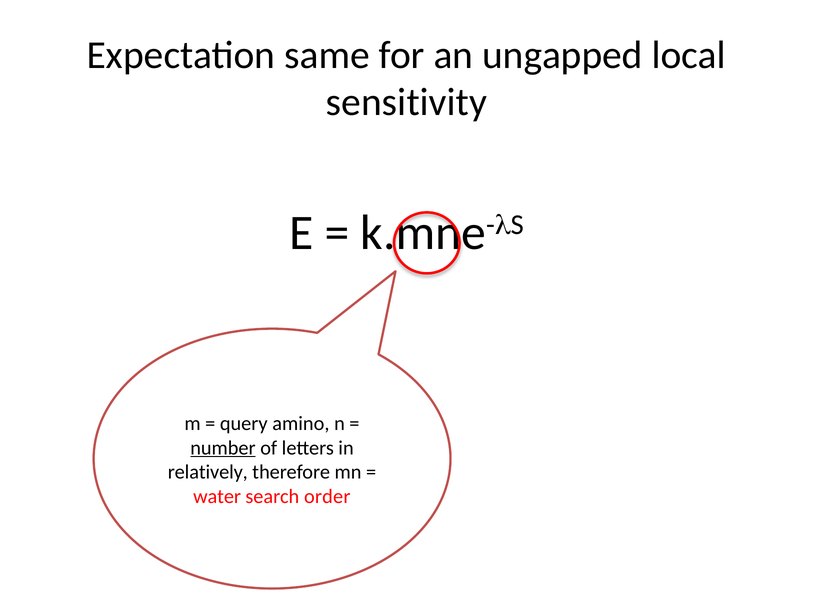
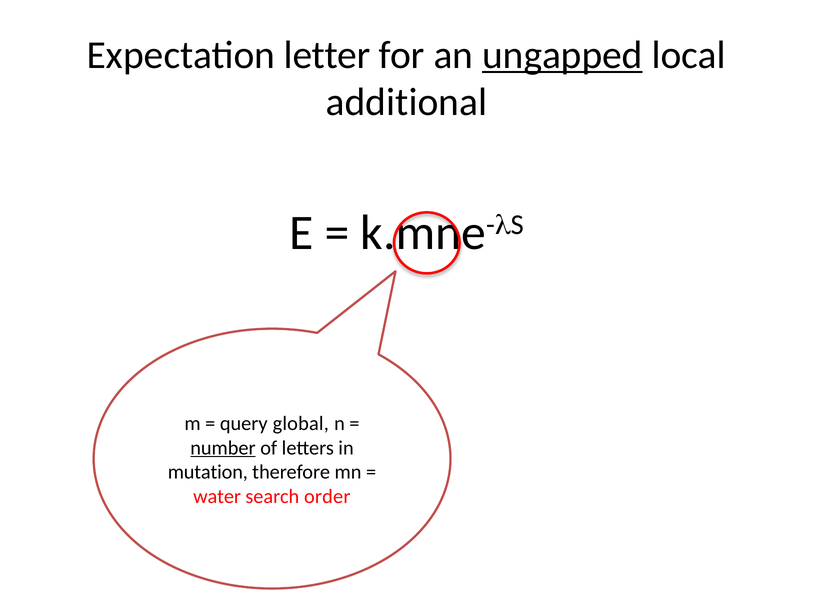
same: same -> letter (327, 55)
ungapped underline: none -> present (562, 55)
sensitivity: sensitivity -> additional (406, 102)
amino: amino -> global (301, 423)
relatively: relatively -> mutation (208, 472)
